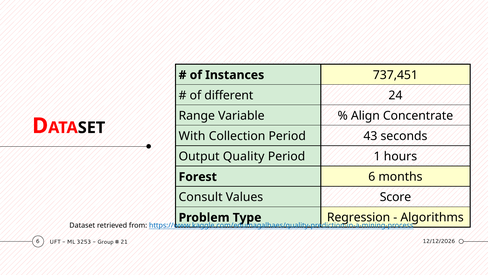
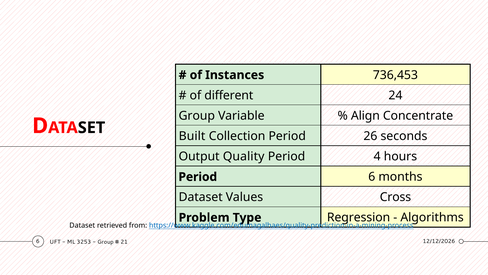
737,451: 737,451 -> 736,453 (395, 75)
Range: Range -> Group (197, 116)
With: With -> Built (192, 136)
43: 43 -> 26 (370, 136)
1: 1 -> 4 (377, 156)
Forest: Forest -> Period (198, 177)
Consult: Consult -> Dataset (201, 197)
Score: Score -> Cross (395, 197)
